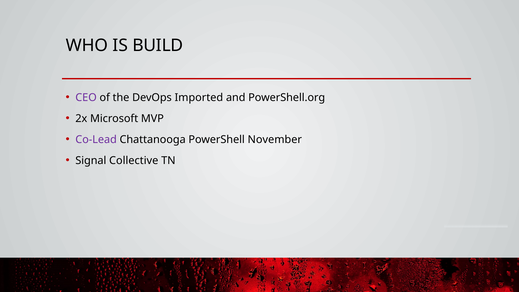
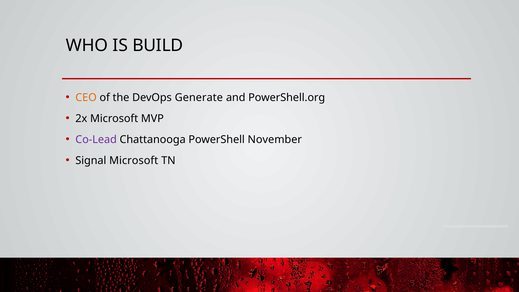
CEO colour: purple -> orange (86, 98)
Imported: Imported -> Generate (199, 98)
Signal Collective: Collective -> Microsoft (134, 161)
